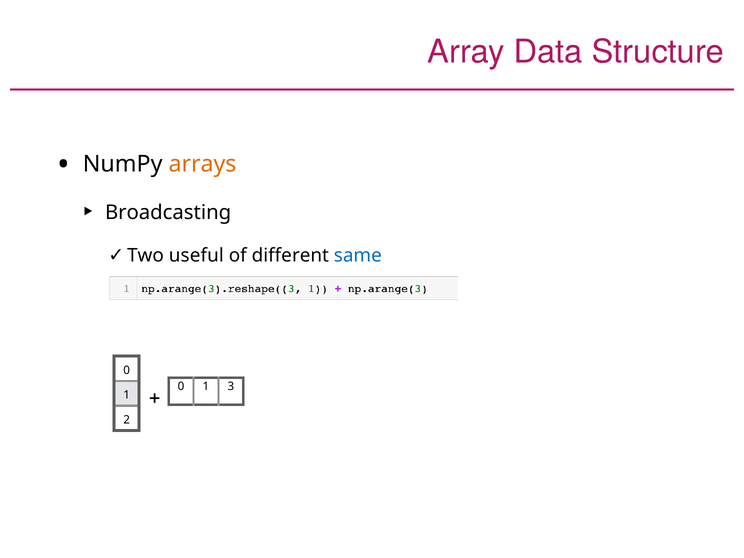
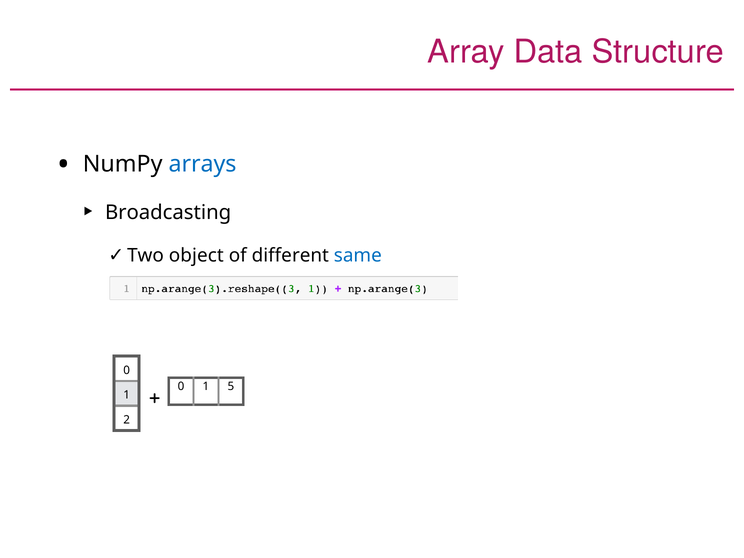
arrays colour: orange -> blue (203, 164)
useful: useful -> object (196, 255)
3: 3 -> 5 (231, 386)
